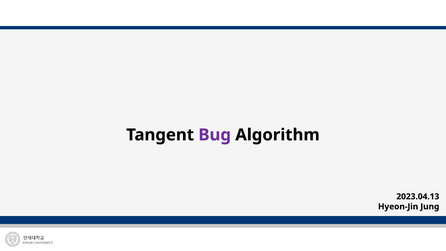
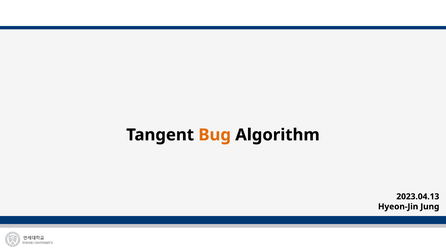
Bug colour: purple -> orange (215, 135)
